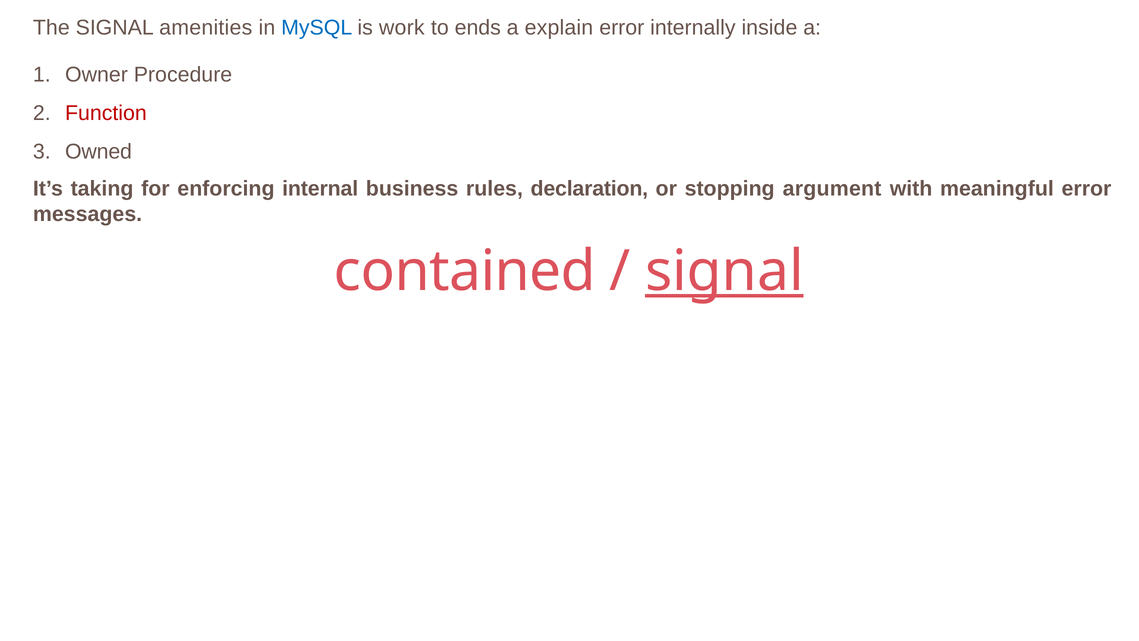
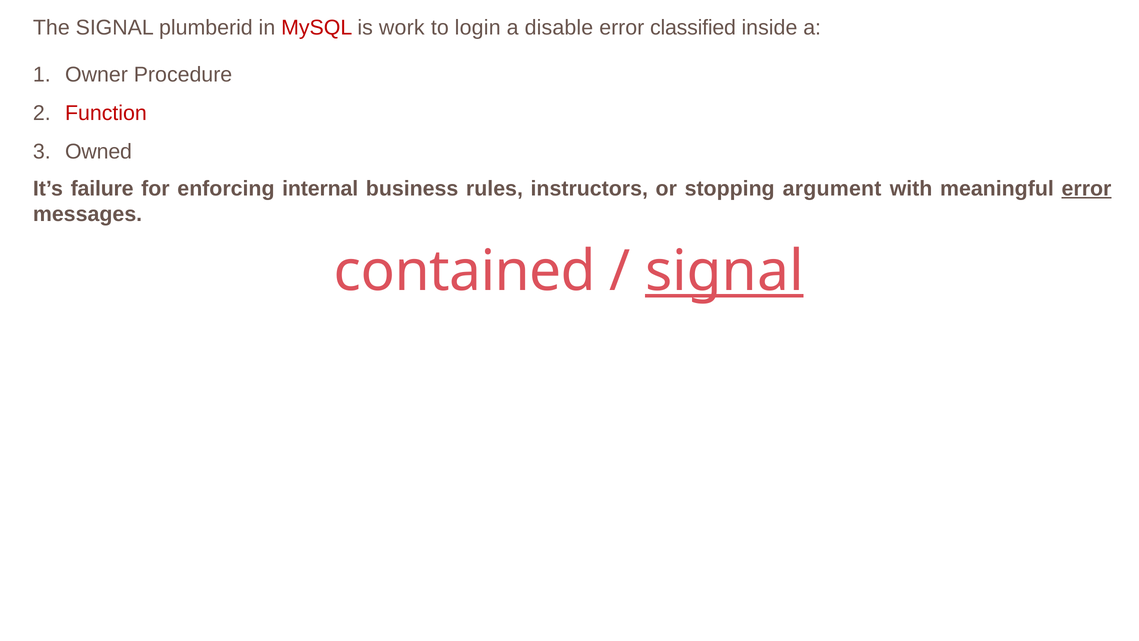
amenities: amenities -> plumberid (206, 28)
MySQL colour: blue -> red (317, 28)
ends: ends -> login (478, 28)
explain: explain -> disable (559, 28)
internally: internally -> classified (693, 28)
taking: taking -> failure (102, 189)
declaration: declaration -> instructors (589, 189)
error underline: none -> present (1086, 189)
